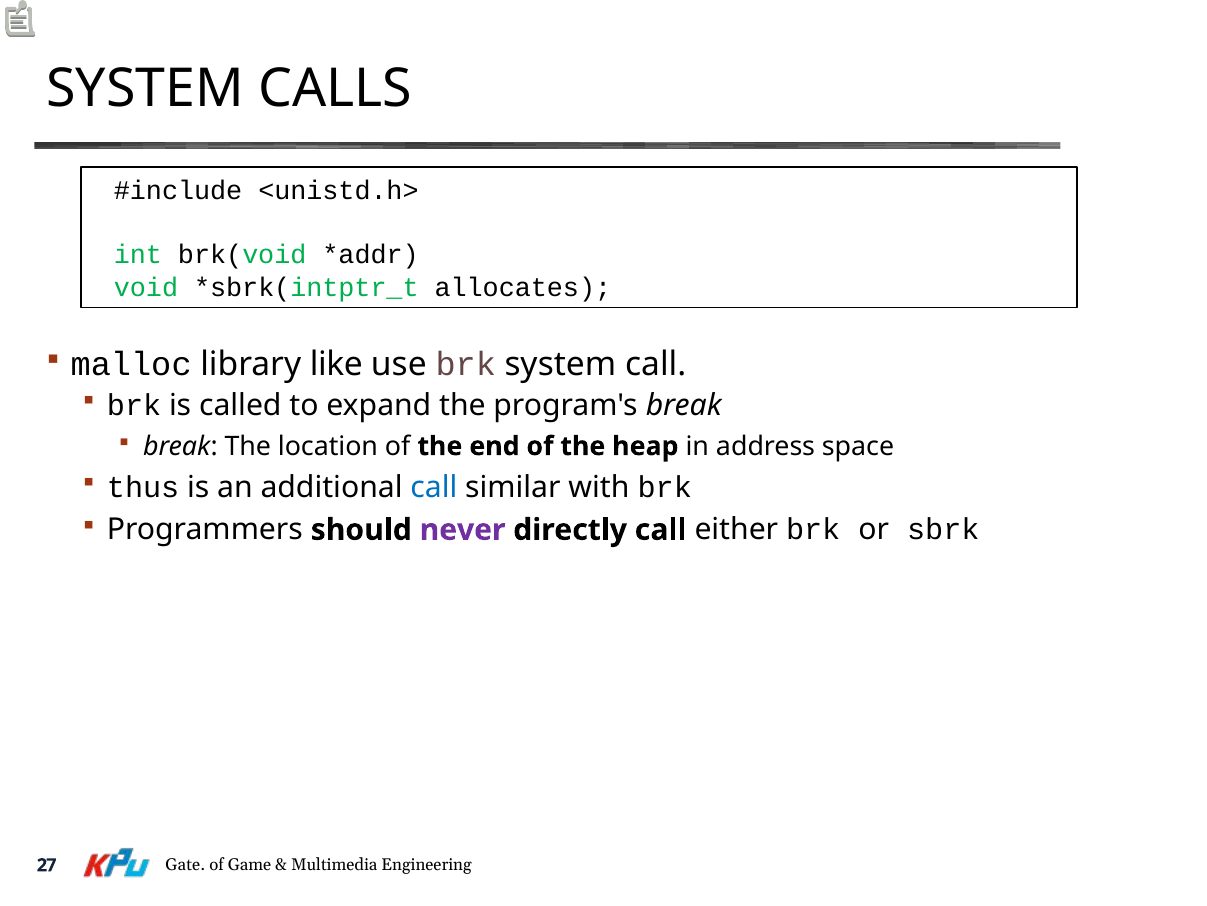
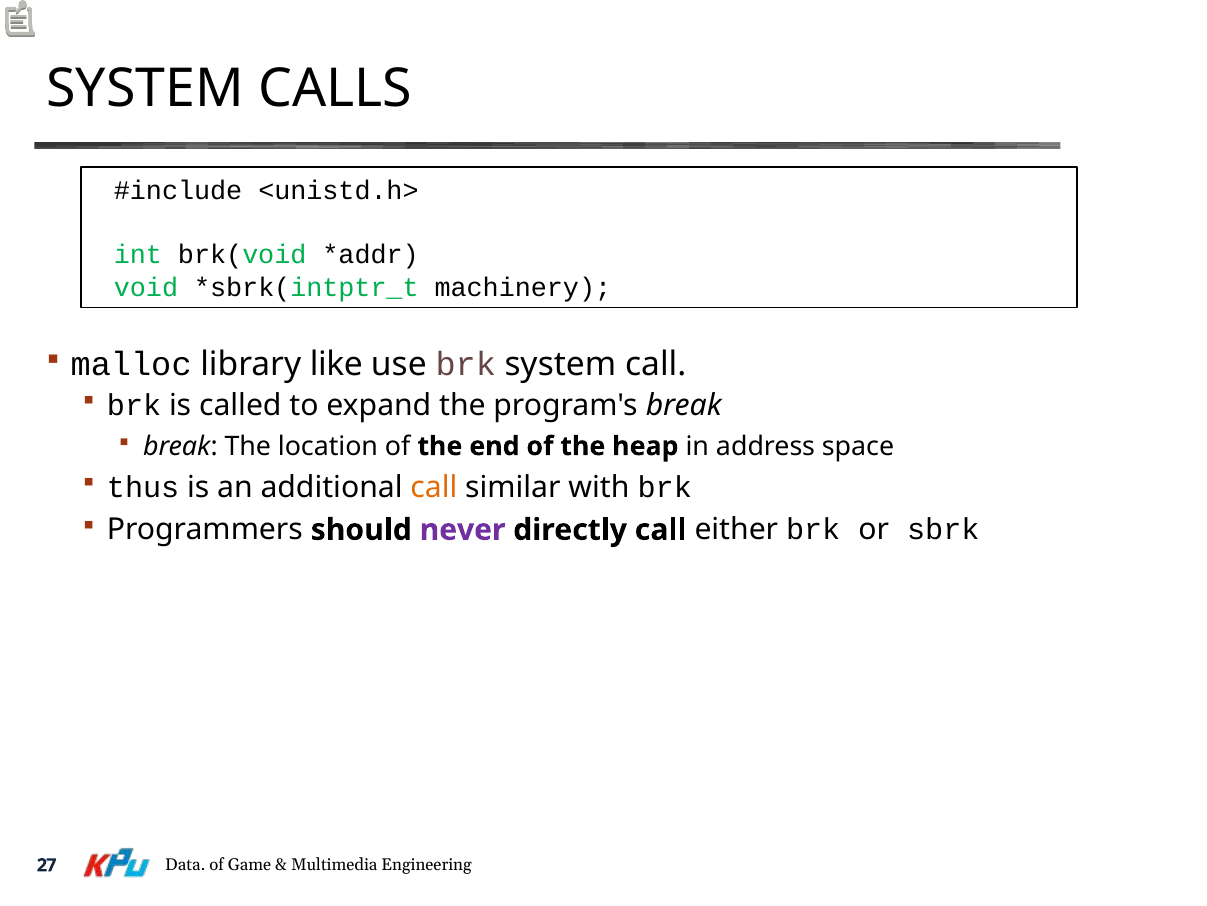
allocates: allocates -> machinery (523, 287)
call colour: blue -> orange (434, 487)
Gate: Gate -> Data (185, 864)
